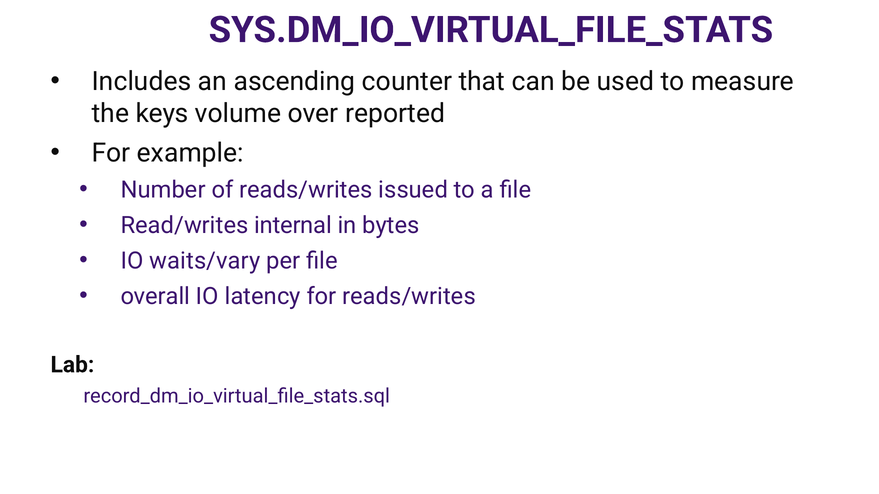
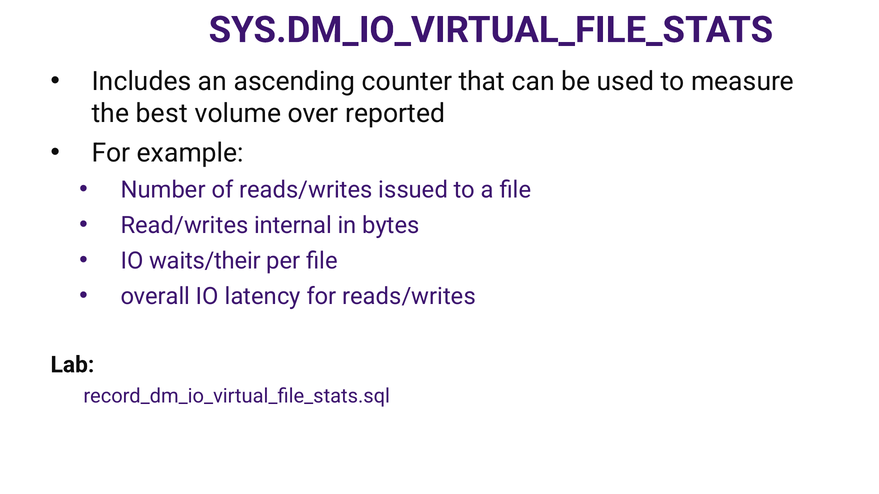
keys: keys -> best (162, 113)
waits/vary: waits/vary -> waits/their (205, 261)
